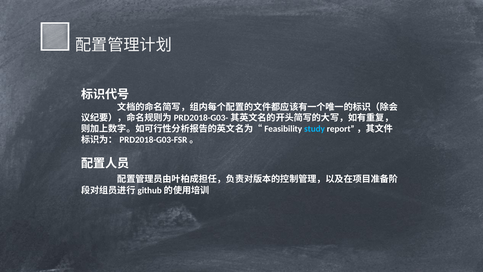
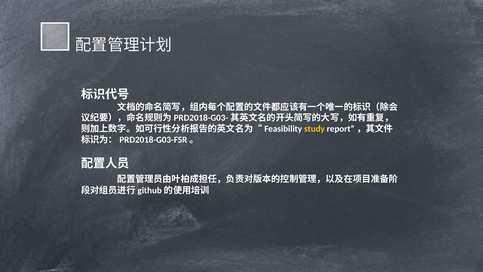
study colour: light blue -> yellow (314, 129)
